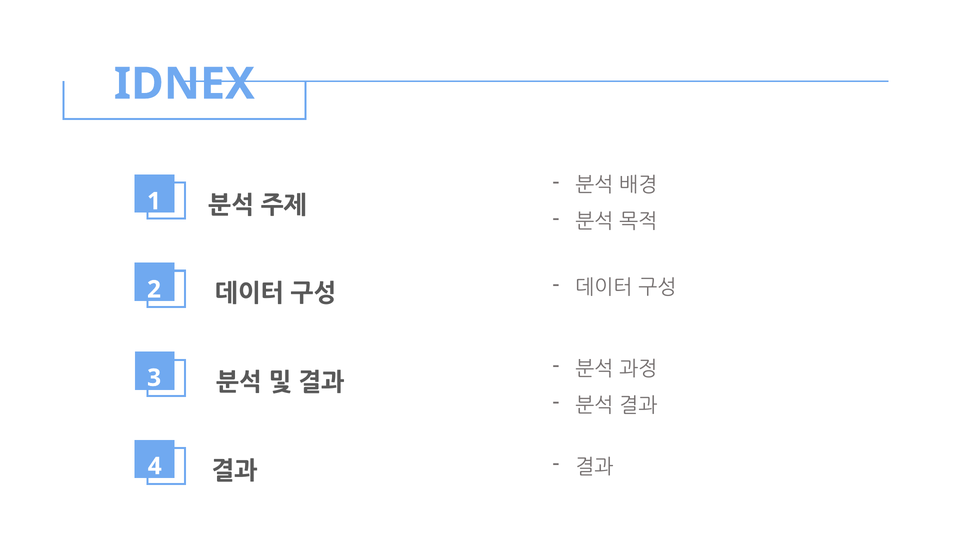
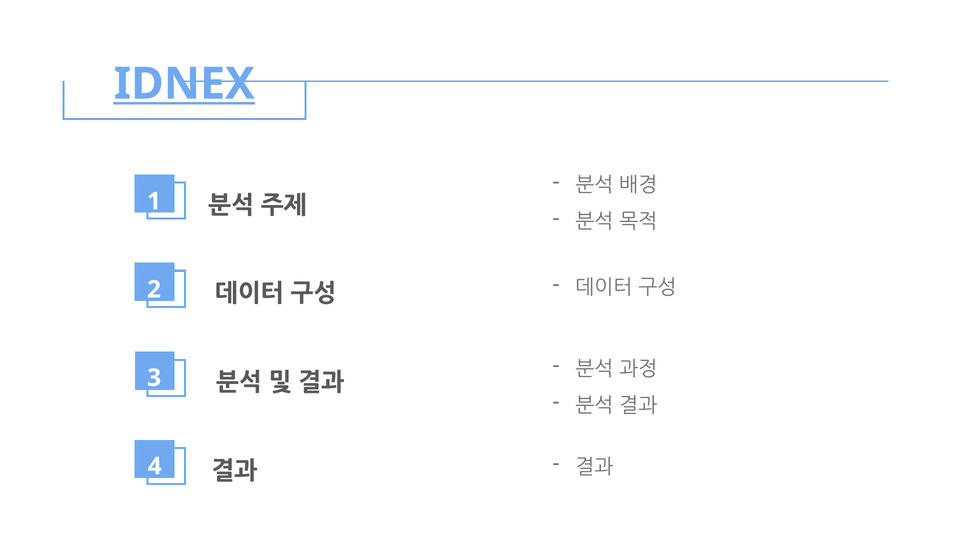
IDNEX underline: none -> present (184, 84)
